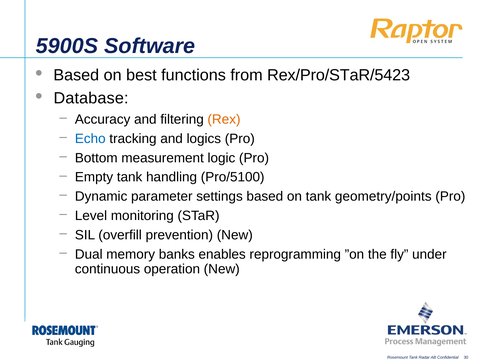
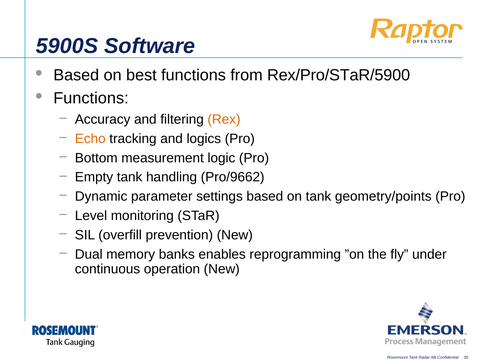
Rex/Pro/STaR/5423: Rex/Pro/STaR/5423 -> Rex/Pro/STaR/5900 (339, 75)
Database: Database -> Functions (91, 98)
Echo colour: blue -> orange (90, 139)
Pro/5100: Pro/5100 -> Pro/9662 (233, 177)
